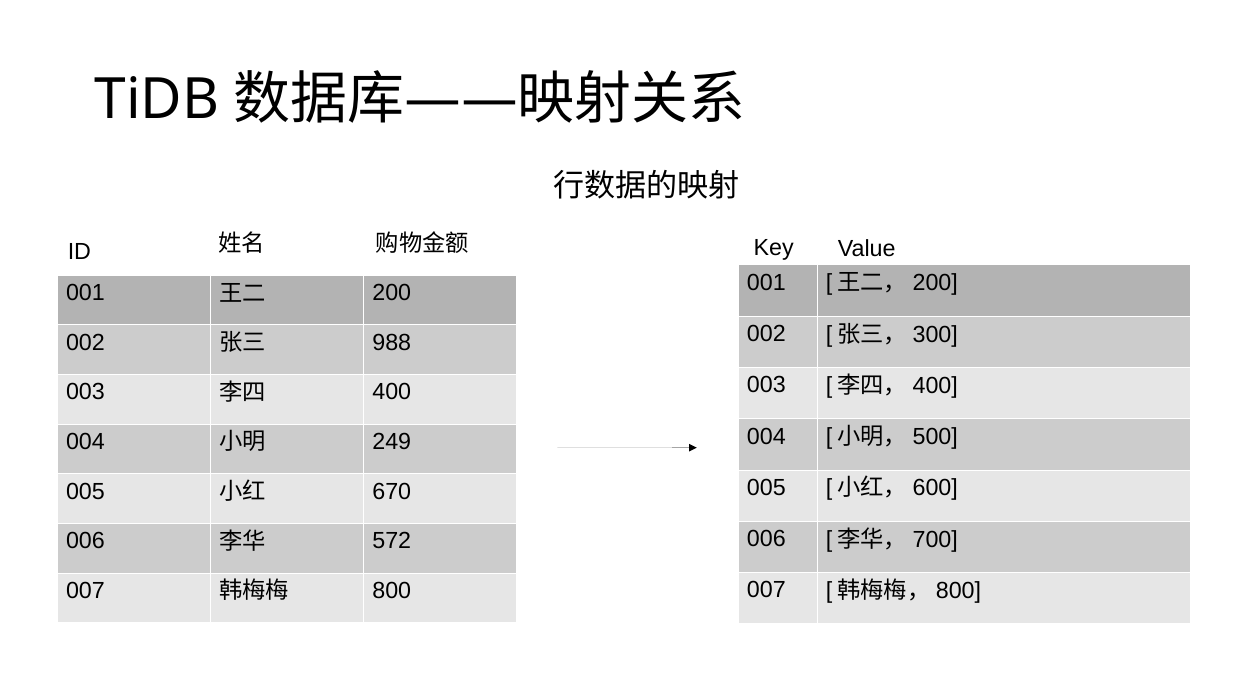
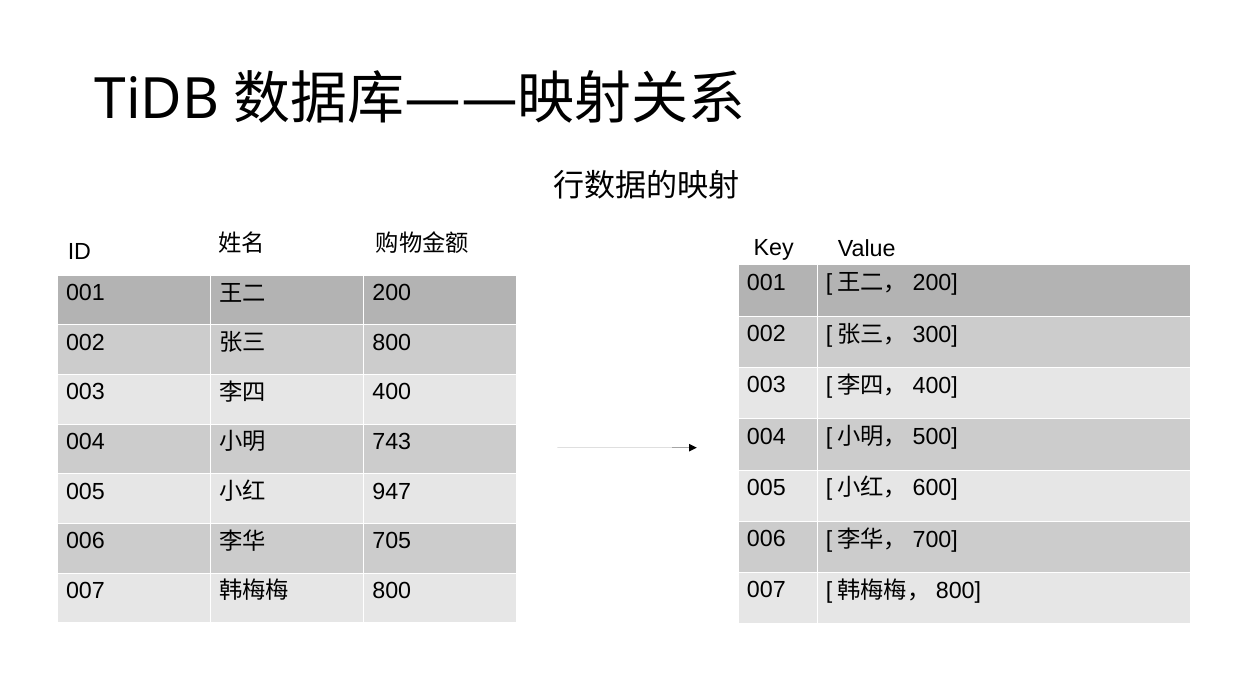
988: 988 -> 800 (392, 342)
249: 249 -> 743 (392, 442)
670: 670 -> 947 (392, 491)
572: 572 -> 705 (392, 541)
